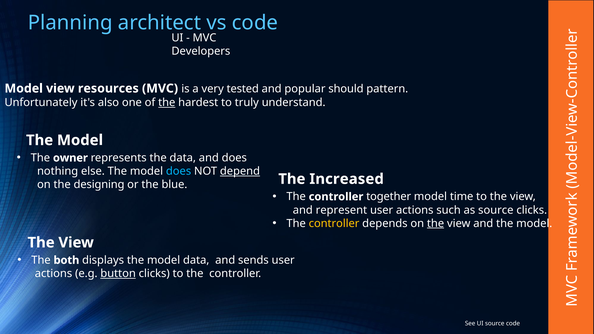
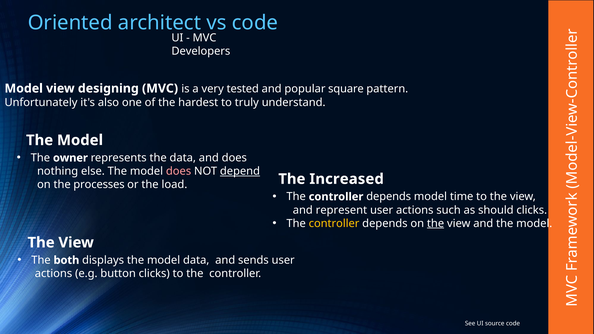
Planning: Planning -> Oriented (70, 23)
resources: resources -> designing (108, 88)
should: should -> square (346, 89)
the underline: present -> none (167, 102)
does colour: light blue -> pink (179, 171)
designing: designing -> processes (99, 185)
blue: blue -> load (174, 185)
together: together -> depends (389, 197)
as source: source -> should (496, 210)
button underline: present -> none (118, 274)
